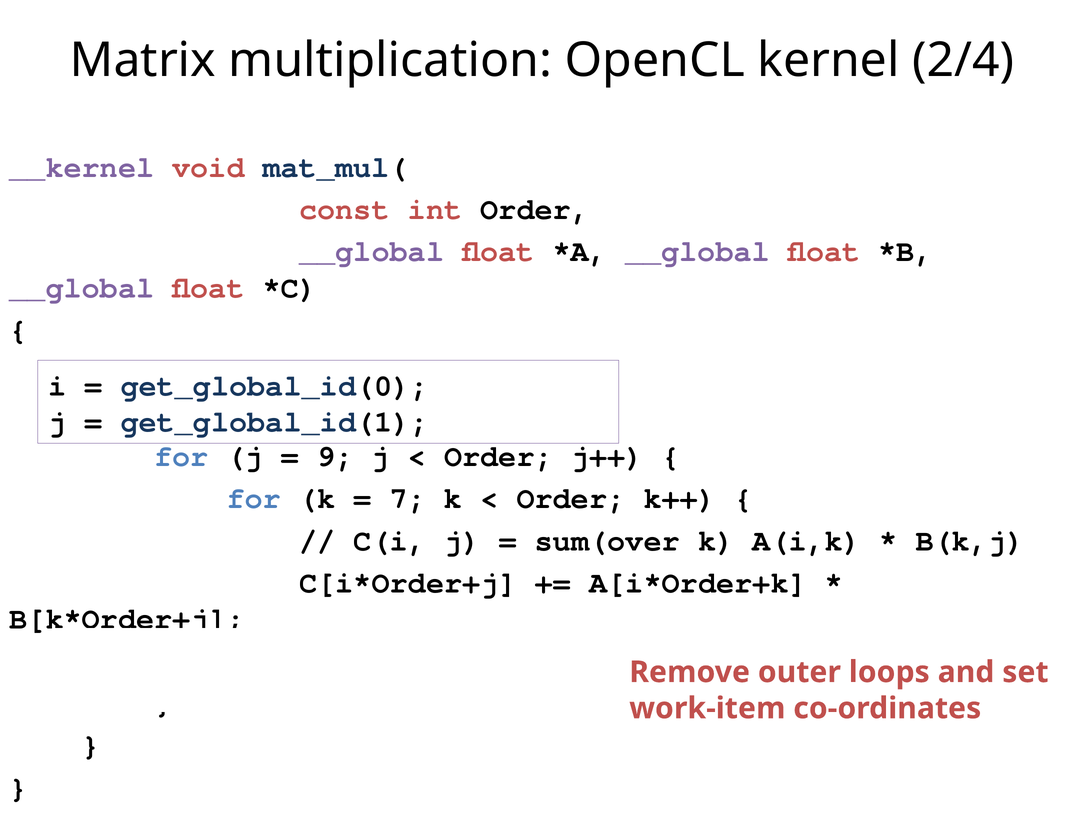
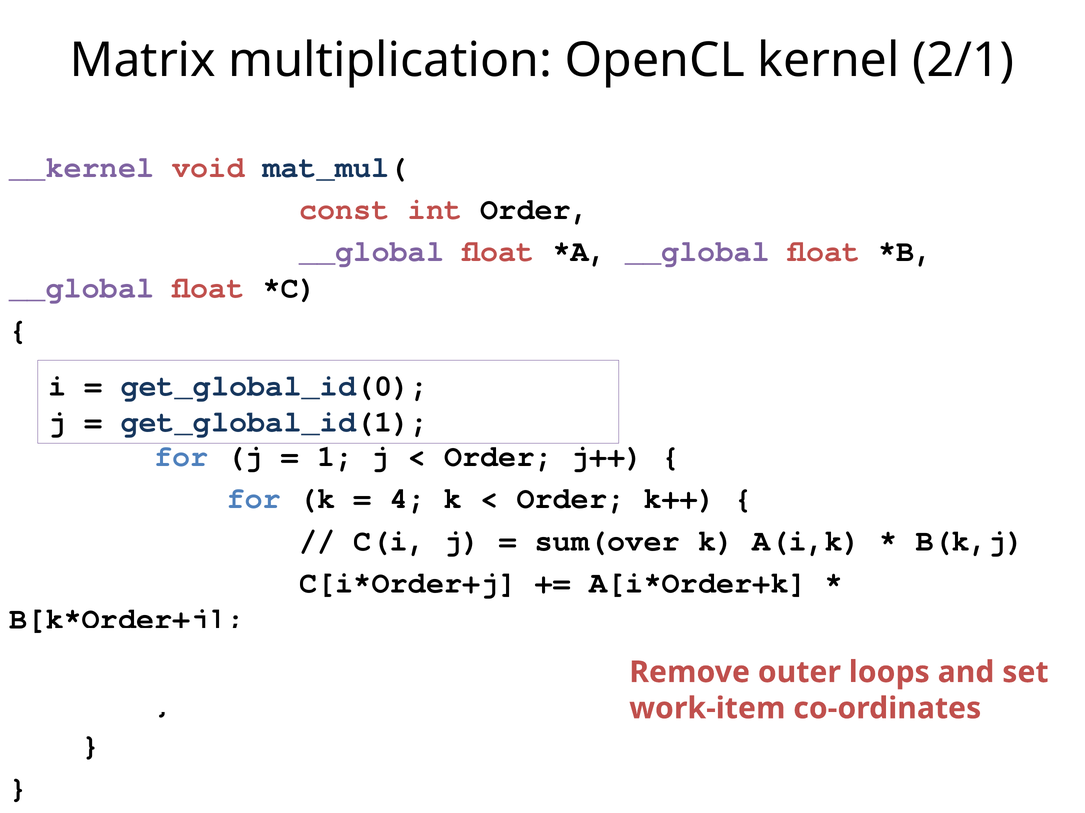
2/4: 2/4 -> 2/1 (963, 60)
9: 9 -> 1 (335, 457)
7: 7 -> 4 (408, 499)
